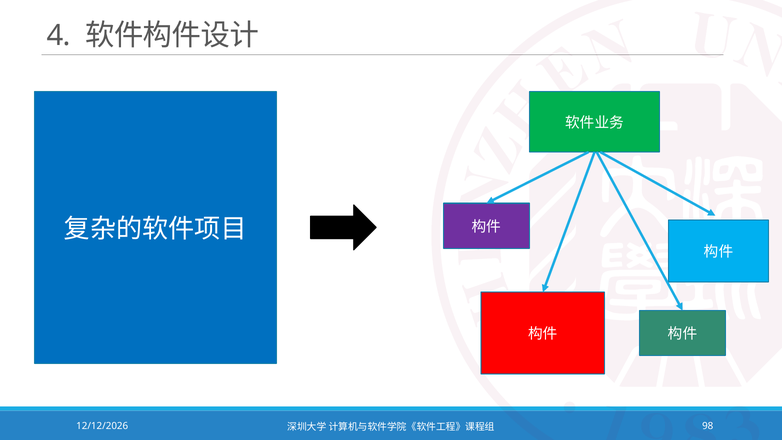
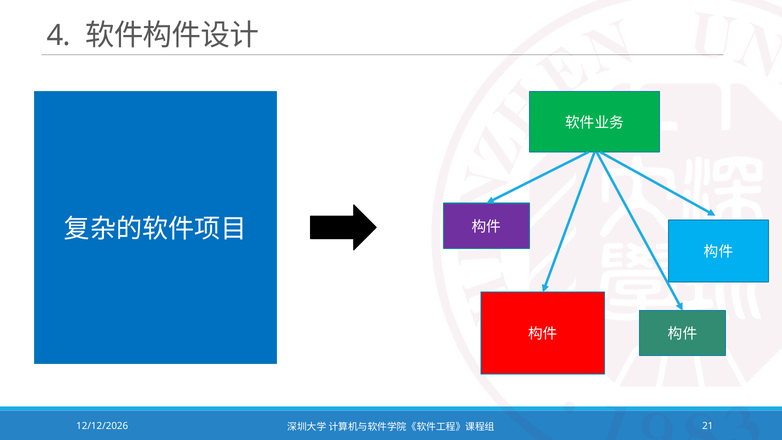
98: 98 -> 21 (708, 426)
